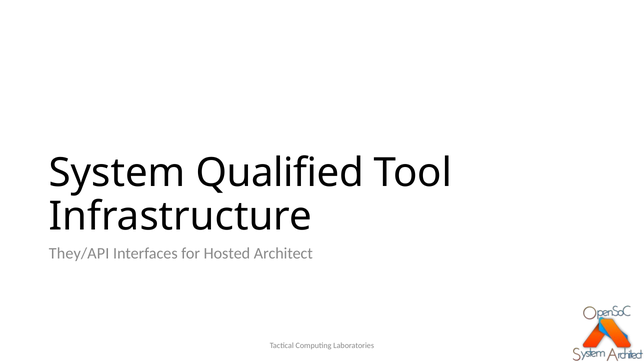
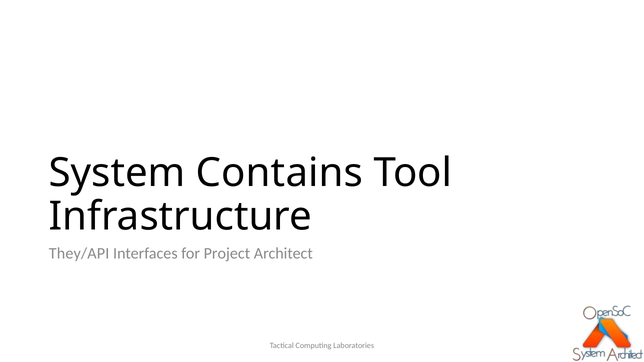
Qualified: Qualified -> Contains (279, 173)
Hosted: Hosted -> Project (227, 253)
